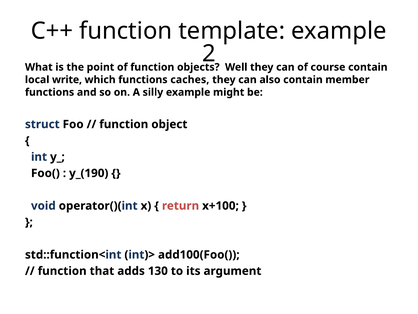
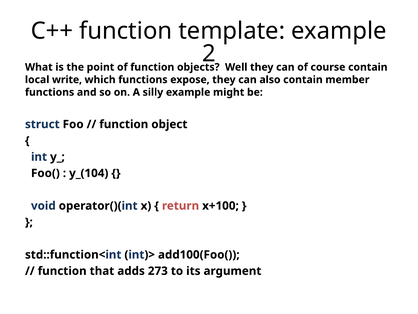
caches: caches -> expose (190, 80)
y_(190: y_(190 -> y_(104 (89, 173)
130: 130 -> 273 (158, 271)
